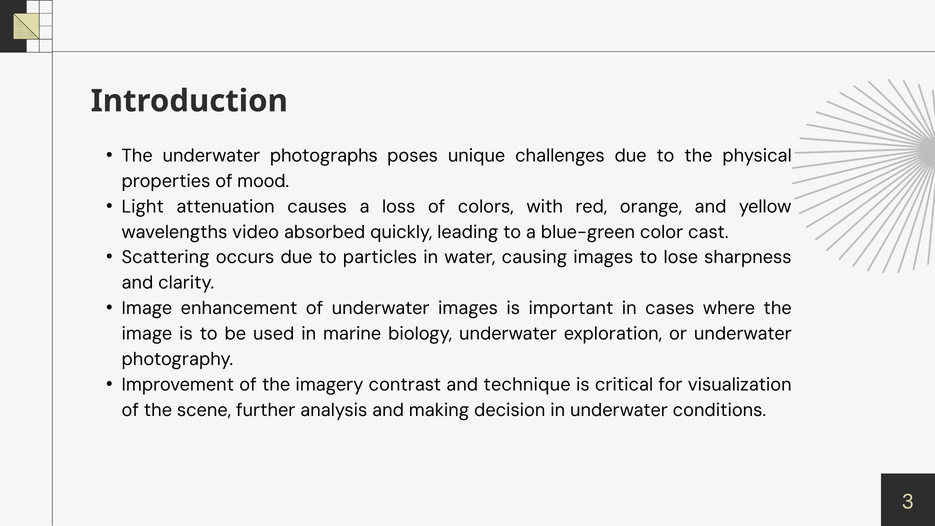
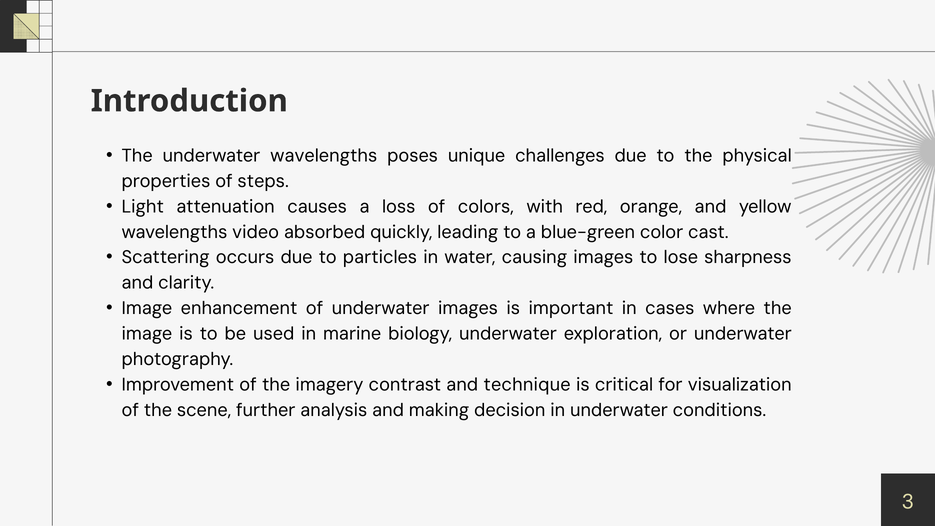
underwater photographs: photographs -> wavelengths (324, 156)
mood: mood -> steps (263, 181)
